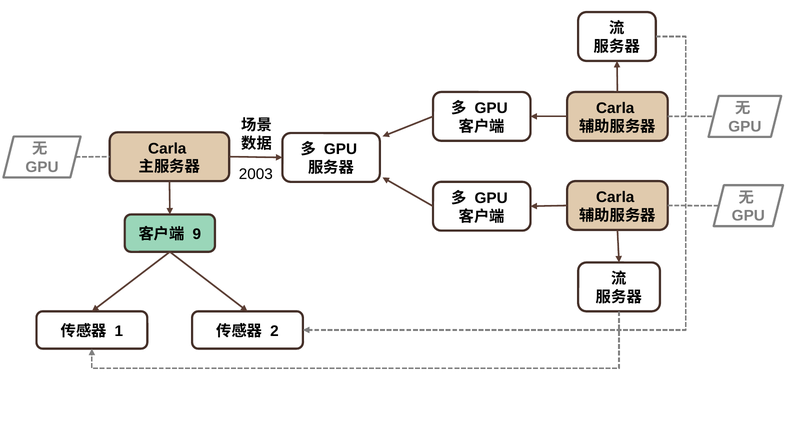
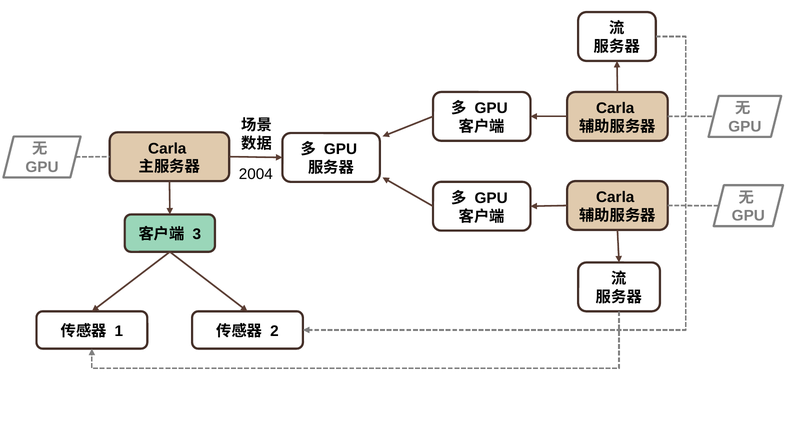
2003: 2003 -> 2004 (256, 174)
9: 9 -> 3 (197, 234)
